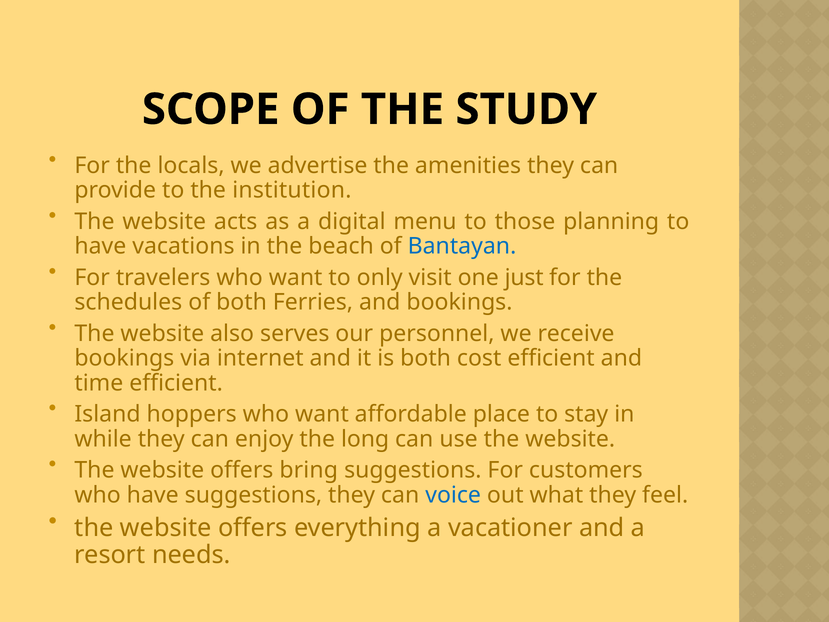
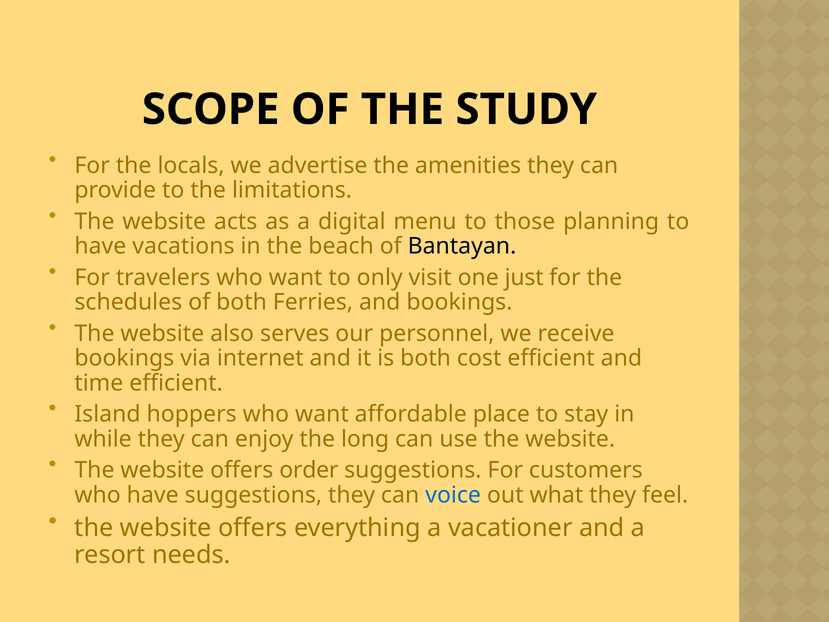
institution: institution -> limitations (292, 190)
Bantayan colour: blue -> black (462, 246)
bring: bring -> order (309, 470)
